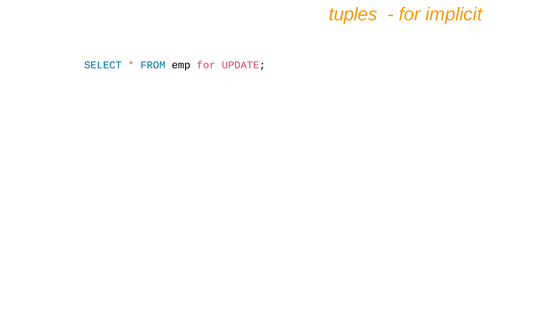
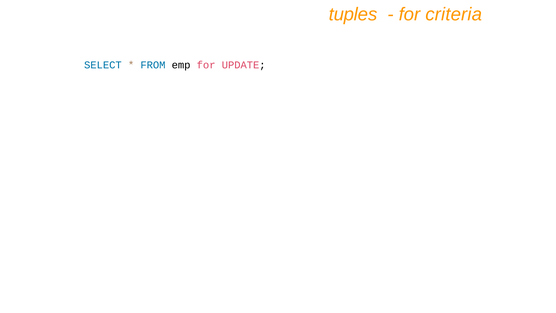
implicit: implicit -> criteria (454, 14)
